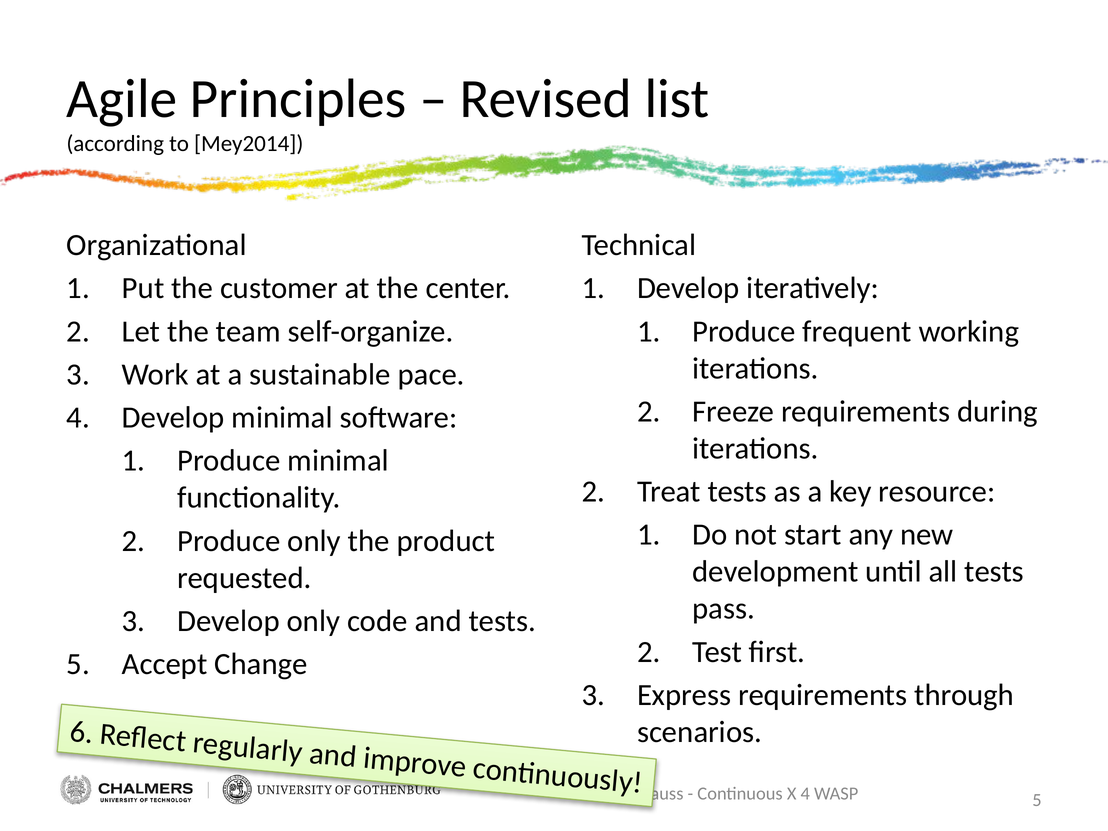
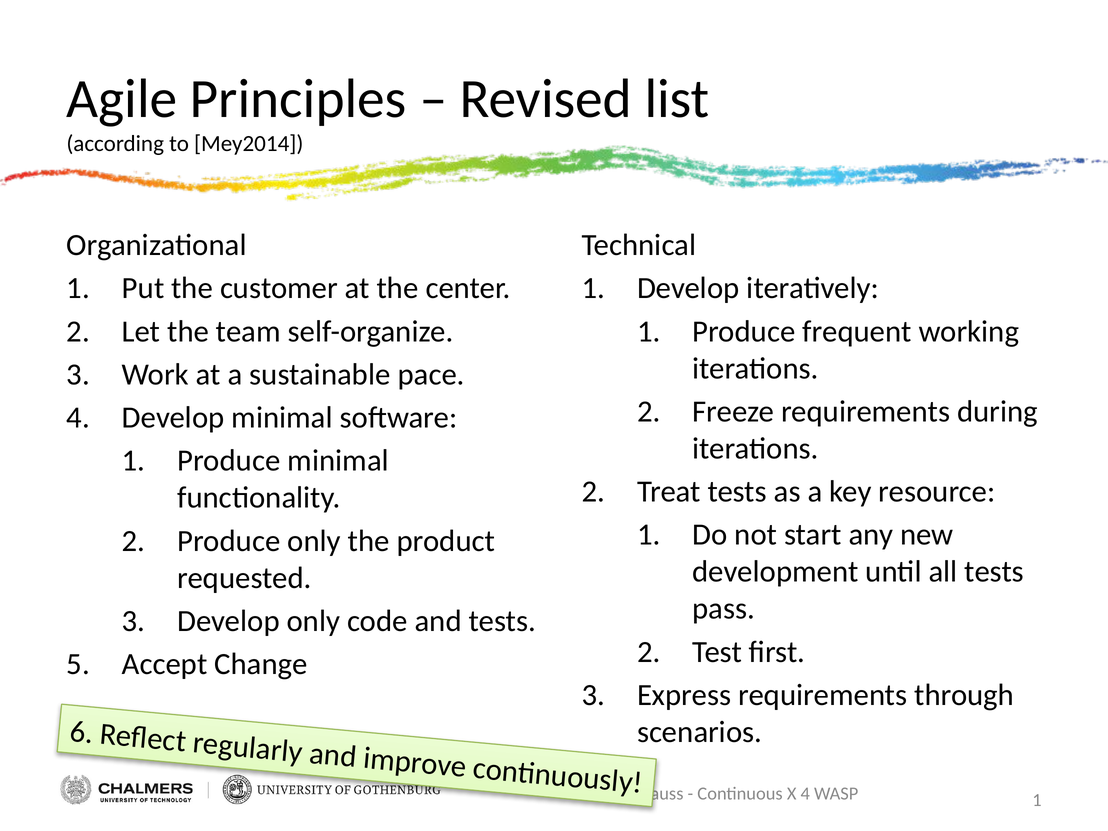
WASP 5: 5 -> 1 (1037, 800)
